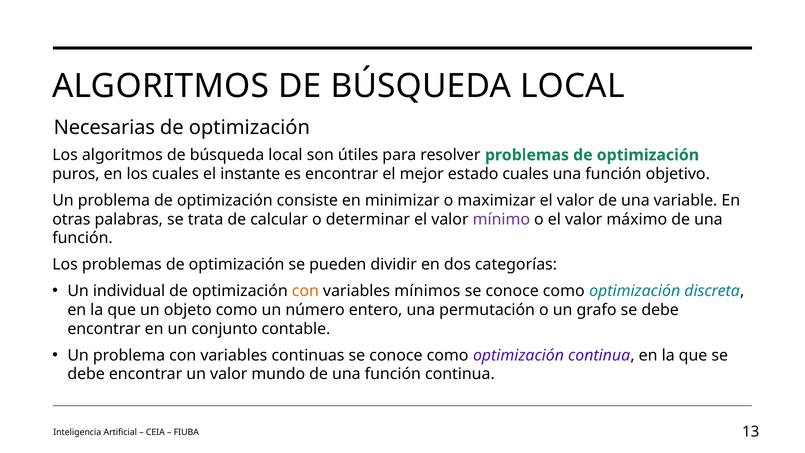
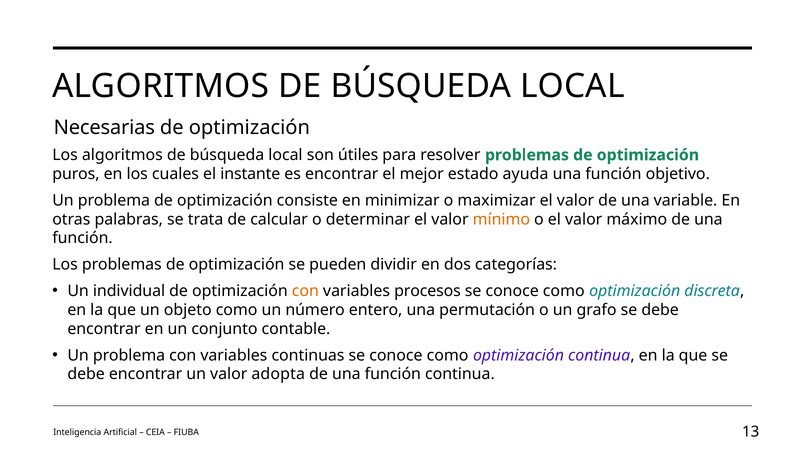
estado cuales: cuales -> ayuda (526, 174)
mínimo colour: purple -> orange (501, 219)
mínimos: mínimos -> procesos (427, 291)
mundo: mundo -> adopta (278, 374)
